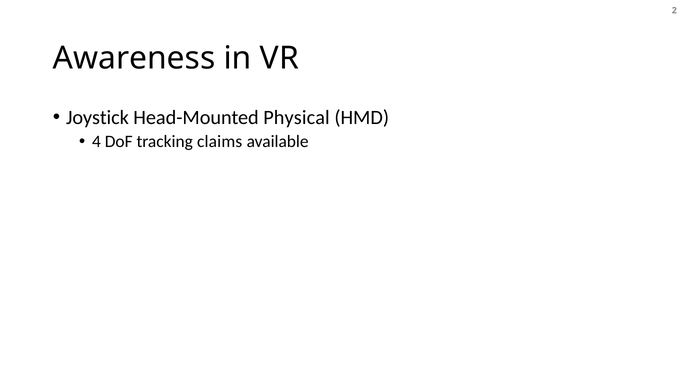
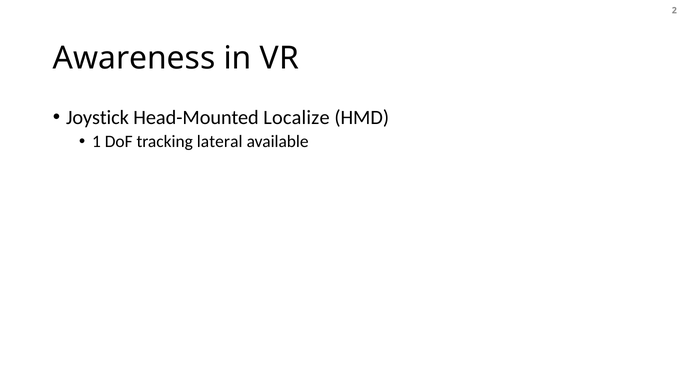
Physical: Physical -> Localize (296, 118)
4: 4 -> 1 (96, 141)
claims: claims -> lateral (220, 141)
